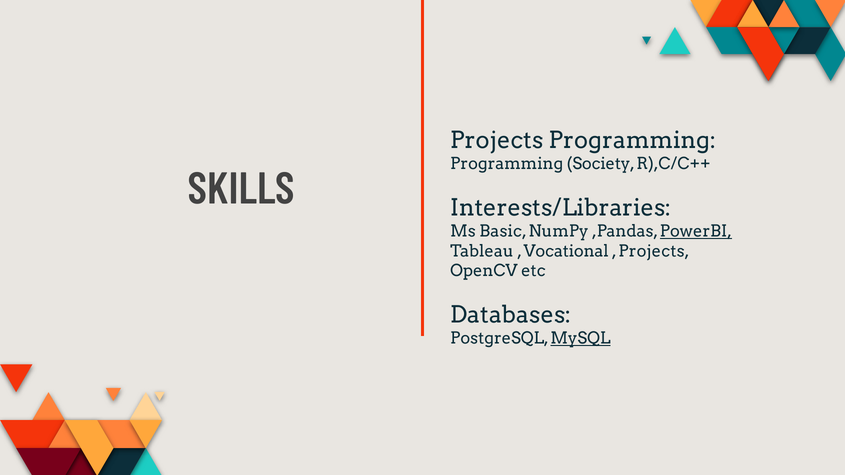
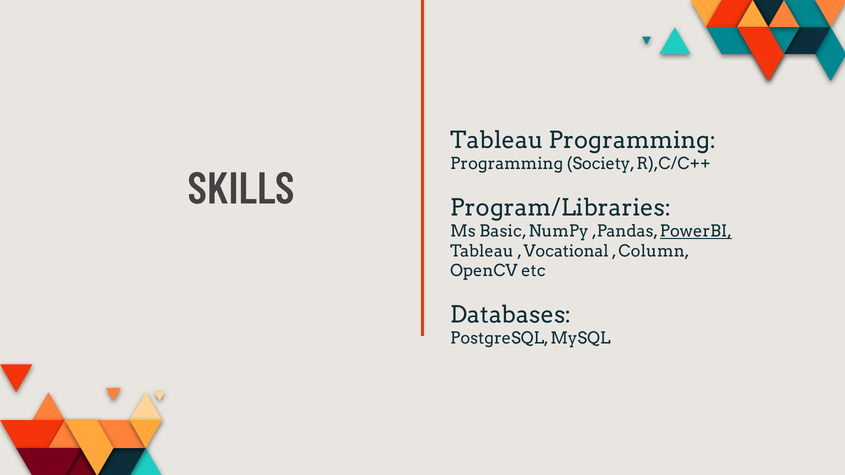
Projects: Projects -> Tableau (497, 141)
Interests/Libraries: Interests/Libraries -> Program/Libraries (561, 208)
Projects: Projects -> Column (654, 251)
MySQL underline: present -> none (580, 339)
